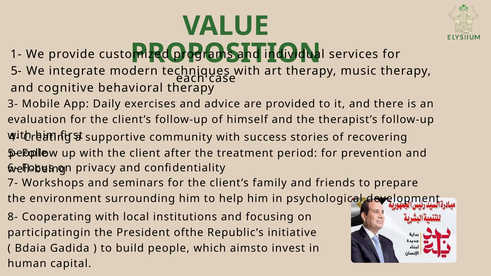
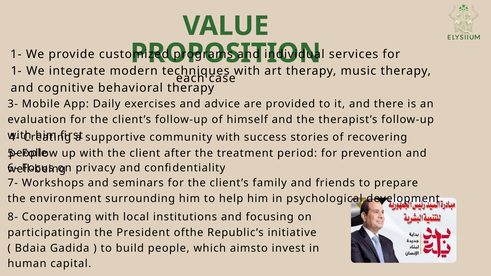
5-: 5- -> 1- (16, 71)
